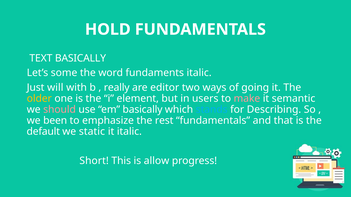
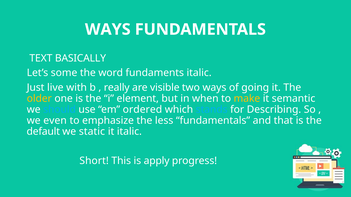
HOLD: HOLD -> WAYS (108, 29)
will: will -> live (55, 88)
editor: editor -> visible (165, 88)
users: users -> when (205, 99)
make colour: pink -> yellow (247, 99)
should colour: pink -> light blue (60, 110)
em basically: basically -> ordered (142, 110)
been: been -> even (55, 121)
rest: rest -> less (164, 121)
allow: allow -> apply (157, 161)
